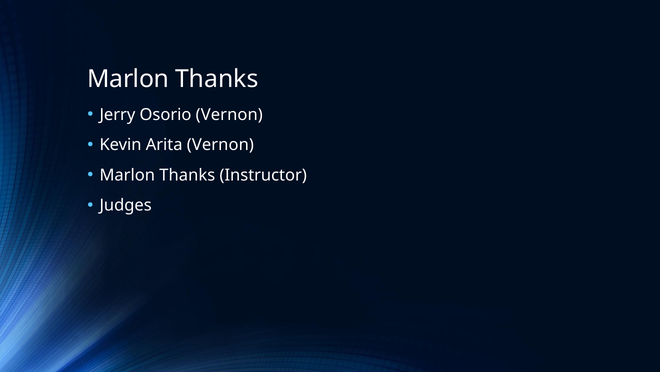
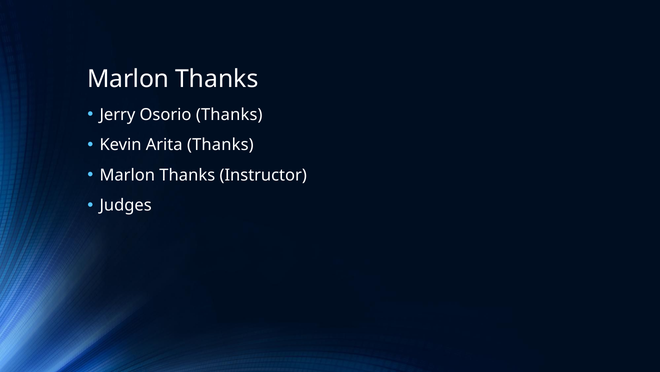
Osorio Vernon: Vernon -> Thanks (229, 114)
Arita Vernon: Vernon -> Thanks (220, 145)
